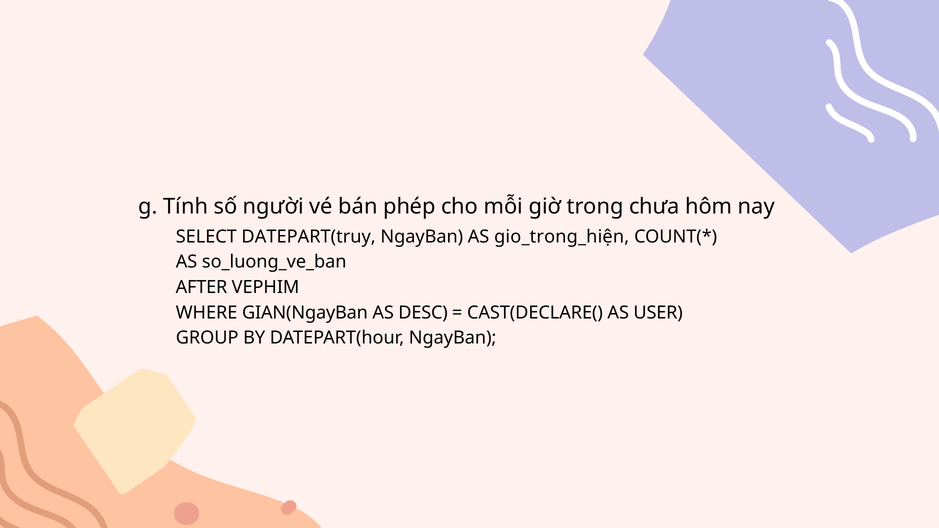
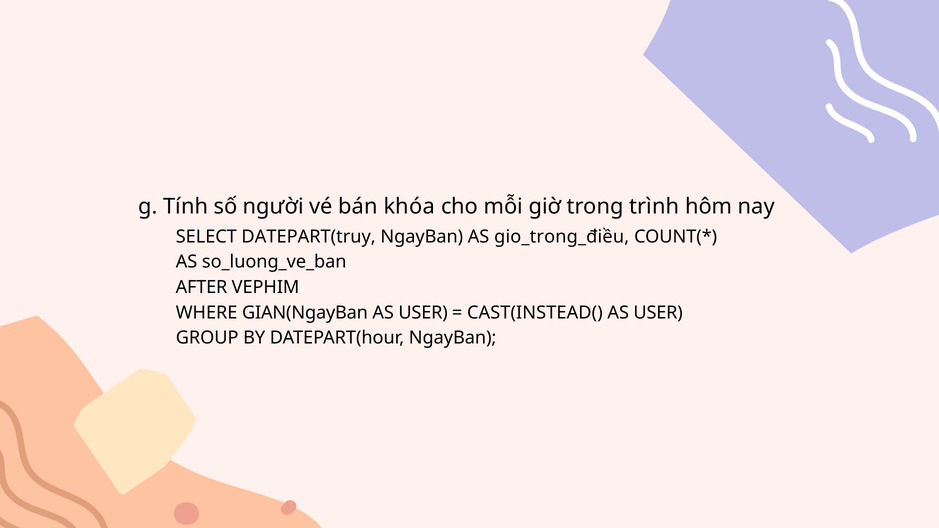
phép: phép -> khóa (409, 206)
chưa: chưa -> trình (654, 206)
gio_trong_hiện: gio_trong_hiện -> gio_trong_điều (562, 237)
DESC: DESC -> USER (423, 313)
CAST(DECLARE(: CAST(DECLARE( -> CAST(INSTEAD( (535, 313)
